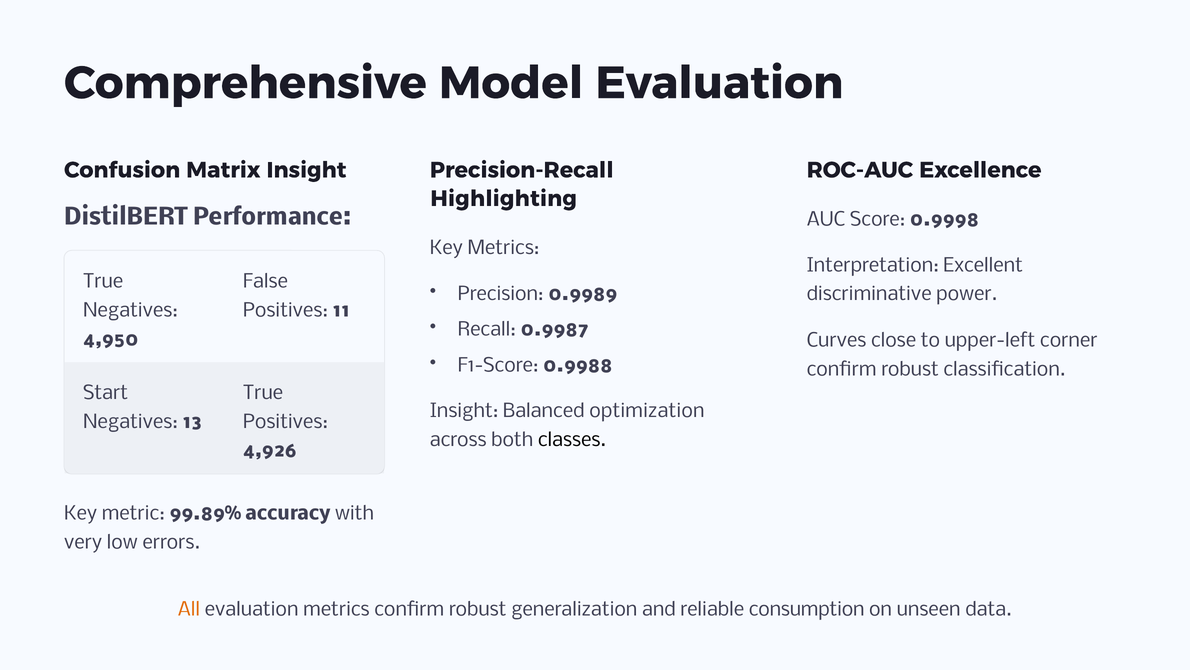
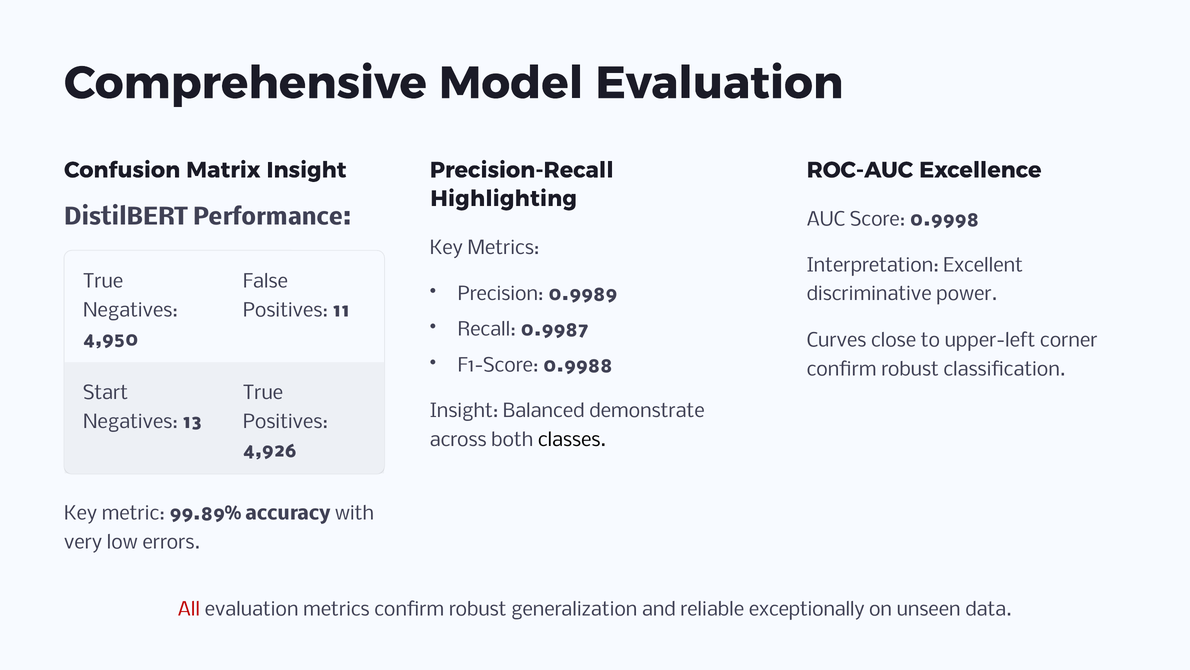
optimization: optimization -> demonstrate (647, 411)
All colour: orange -> red (189, 609)
consumption: consumption -> exceptionally (807, 609)
